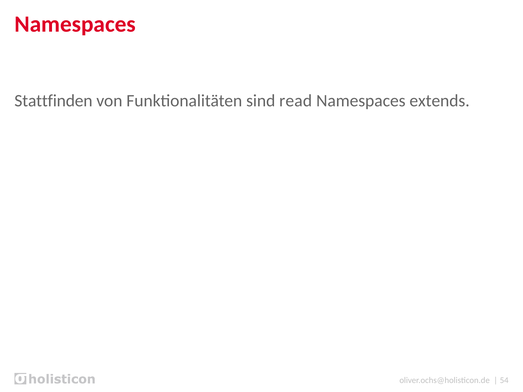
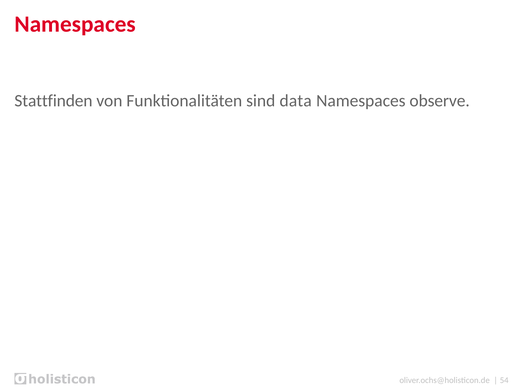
read: read -> data (296, 101)
extends: extends -> observe (440, 101)
